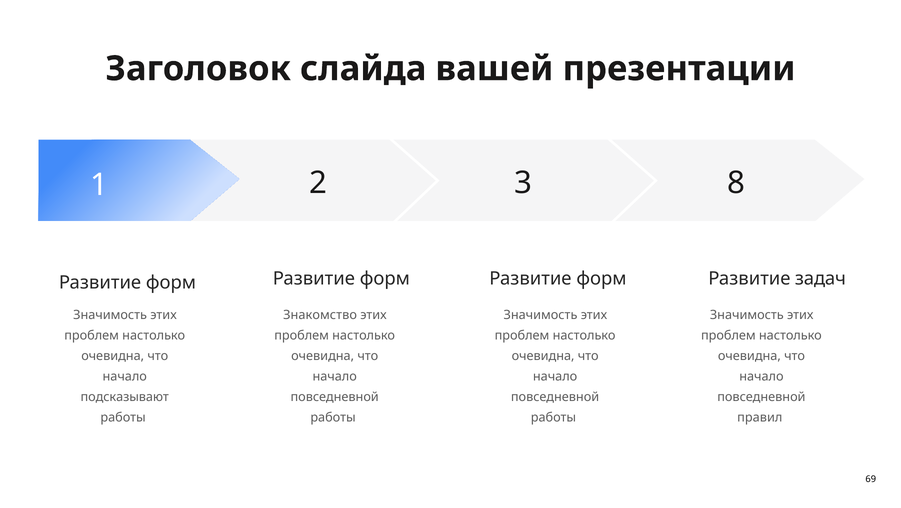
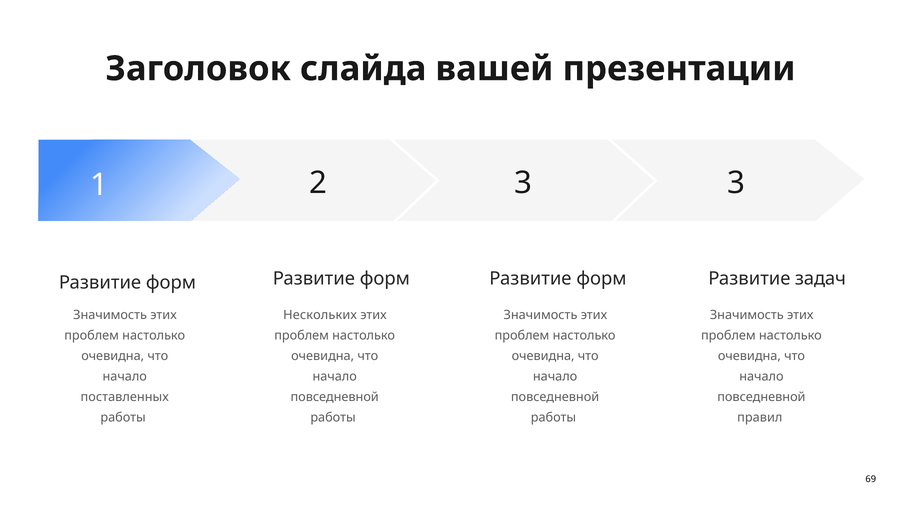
3 8: 8 -> 3 (736, 183)
Знакомство: Знакомство -> Нескольких (320, 315)
подсказывают: подсказывают -> поставленных (125, 397)
